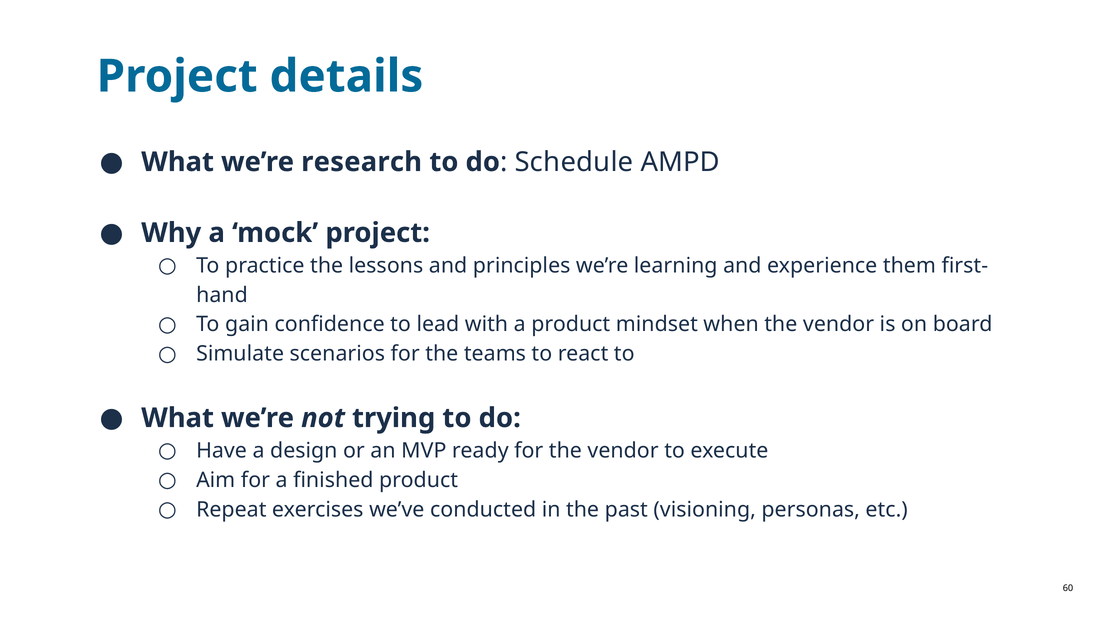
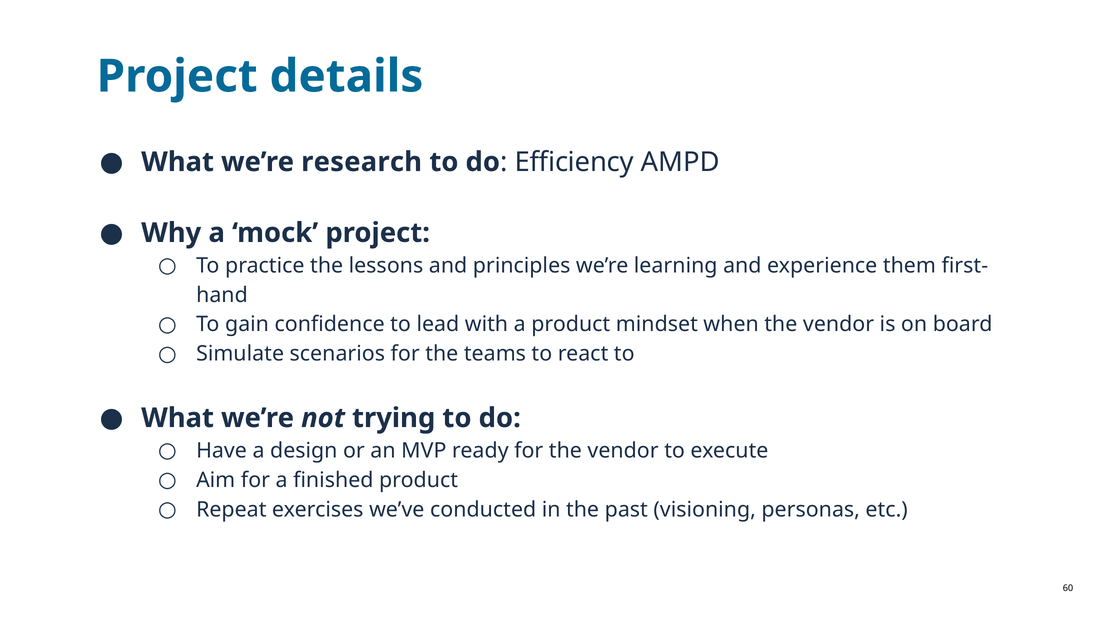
Schedule: Schedule -> Efficiency (574, 162)
